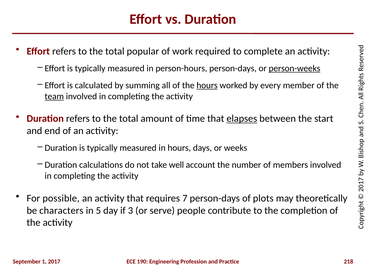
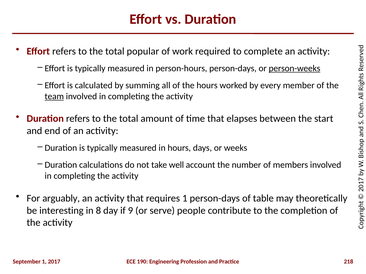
hours underline: present -> none (207, 86)
elapses underline: present -> none (242, 119)
possible: possible -> arguably (61, 199)
requires 7: 7 -> 1 (185, 199)
plots: plots -> table (263, 199)
characters: characters -> interesting (61, 211)
5: 5 -> 8 (98, 211)
3: 3 -> 9 (131, 211)
